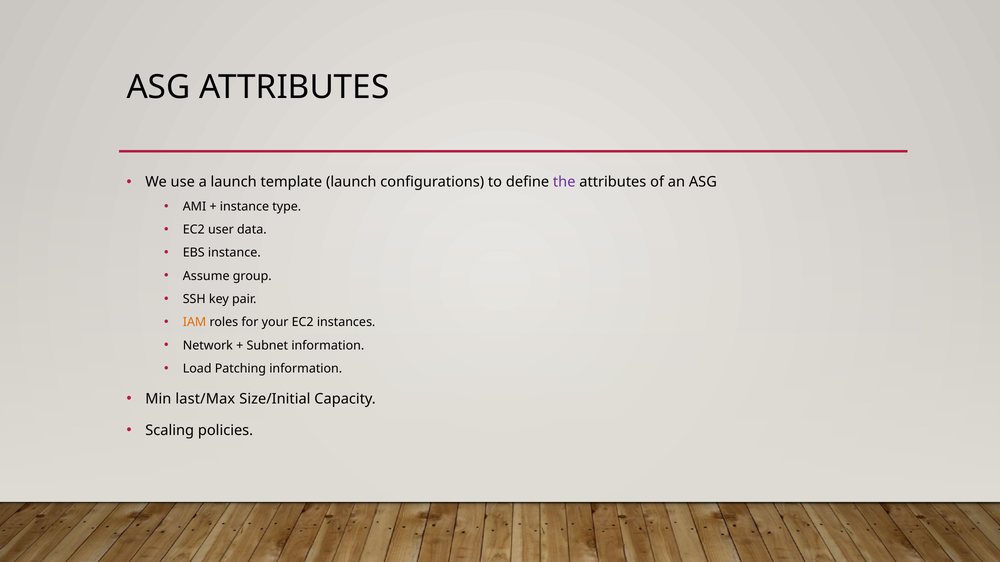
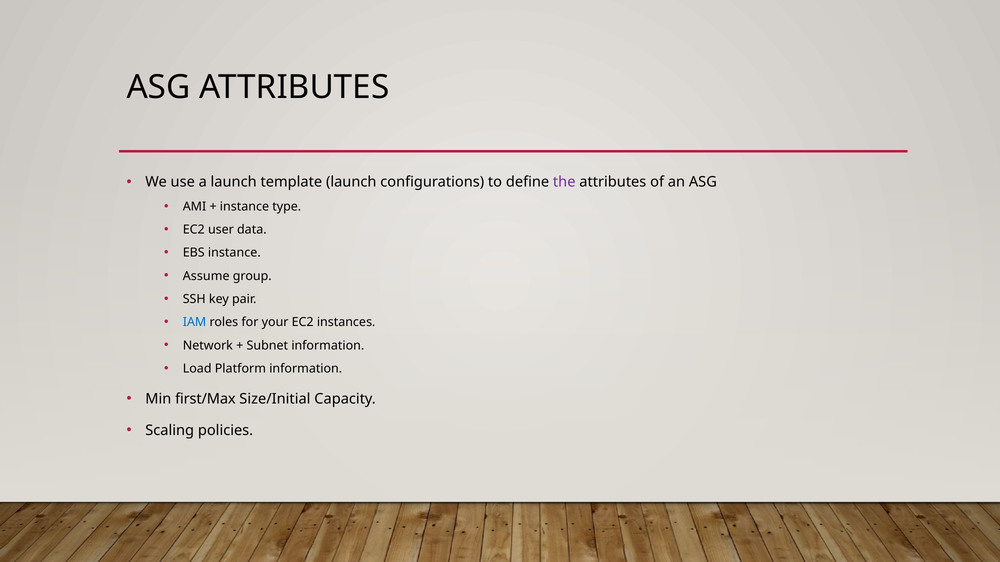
IAM colour: orange -> blue (195, 323)
Patching: Patching -> Platform (240, 369)
last/Max: last/Max -> first/Max (205, 399)
